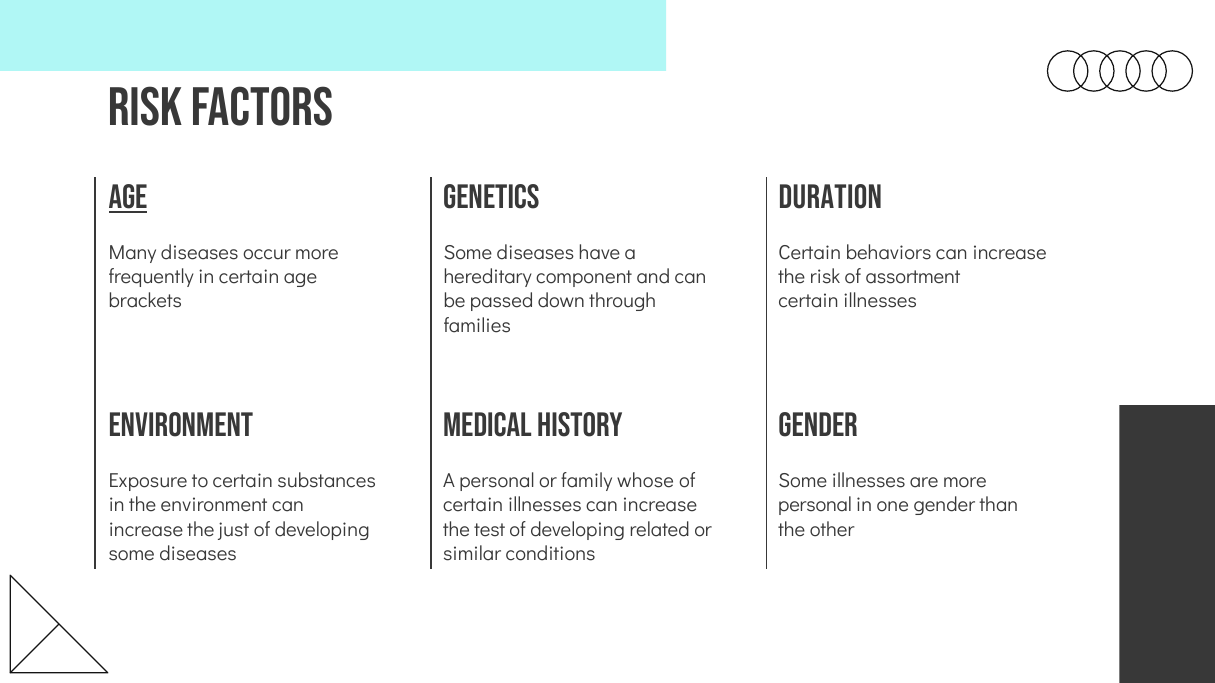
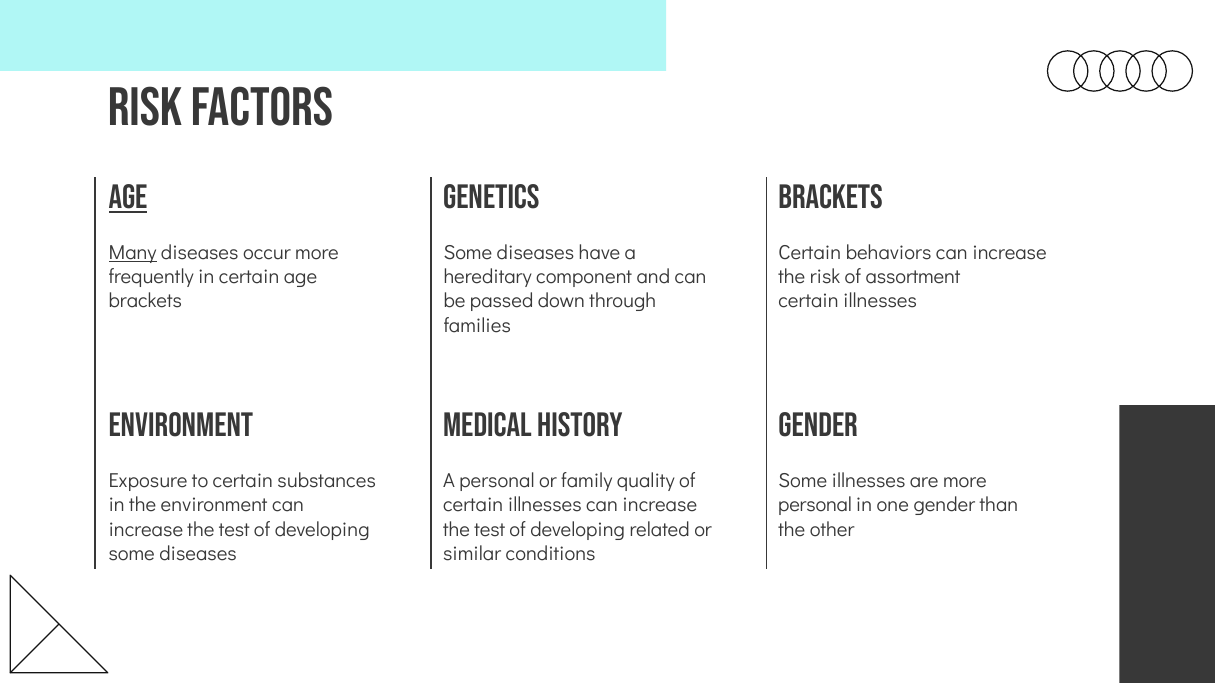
Genetics Duration: Duration -> Brackets (831, 198)
Many underline: none -> present (133, 253)
whose: whose -> quality (646, 481)
just: just -> test (234, 530)
